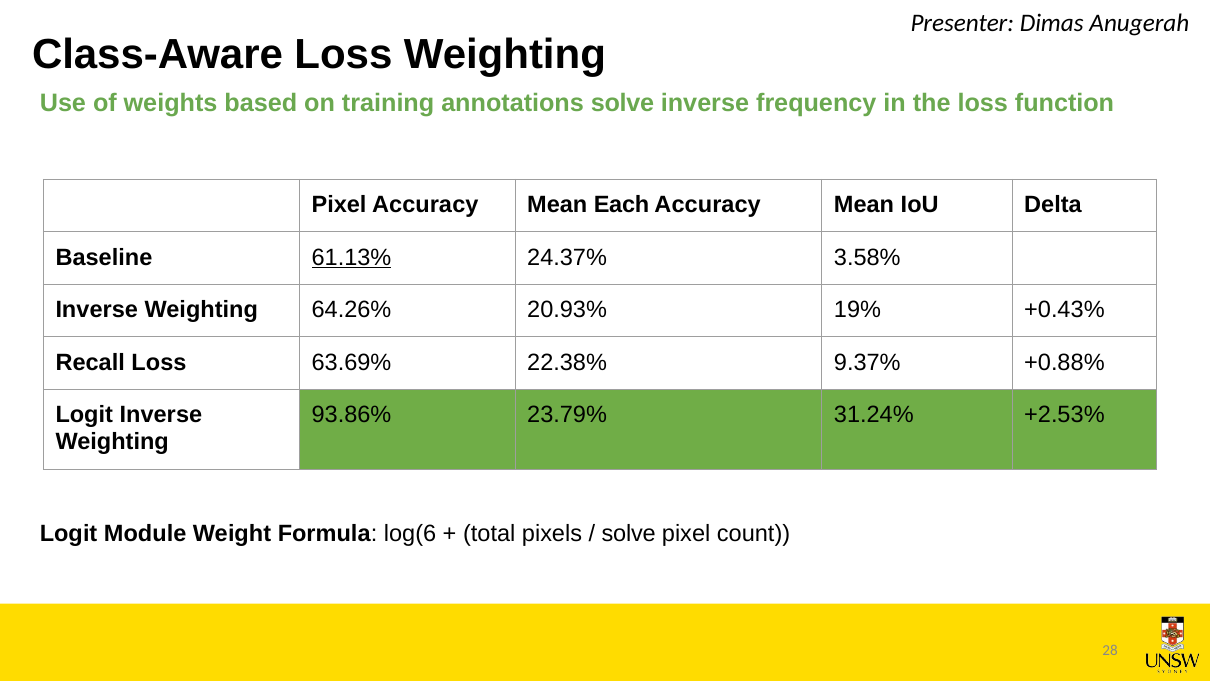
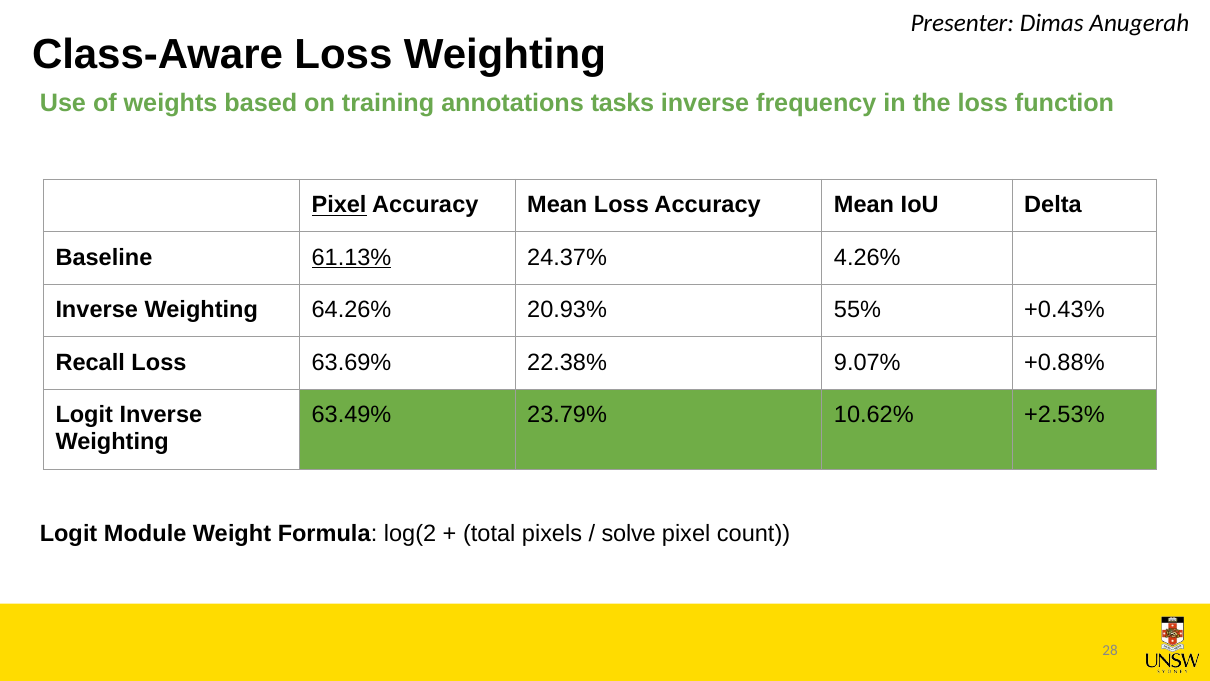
annotations solve: solve -> tasks (623, 103)
Pixel underline: none -> present (339, 205)
Mean Each: Each -> Loss (621, 205)
3.58%: 3.58% -> 4.26% (867, 257)
19%: 19% -> 55% (858, 310)
9.37%: 9.37% -> 9.07% (867, 362)
93.86%: 93.86% -> 63.49% (352, 415)
31.24%: 31.24% -> 10.62% (874, 415)
log(6: log(6 -> log(2 (410, 534)
